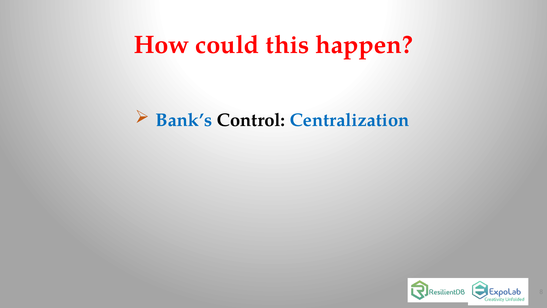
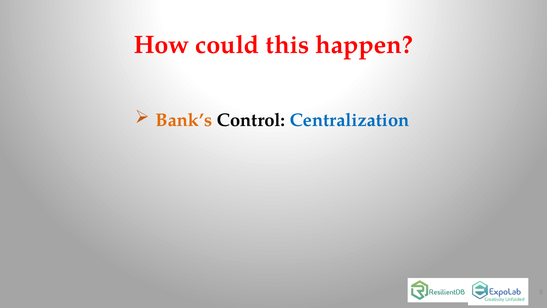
Bank’s colour: blue -> orange (184, 120)
